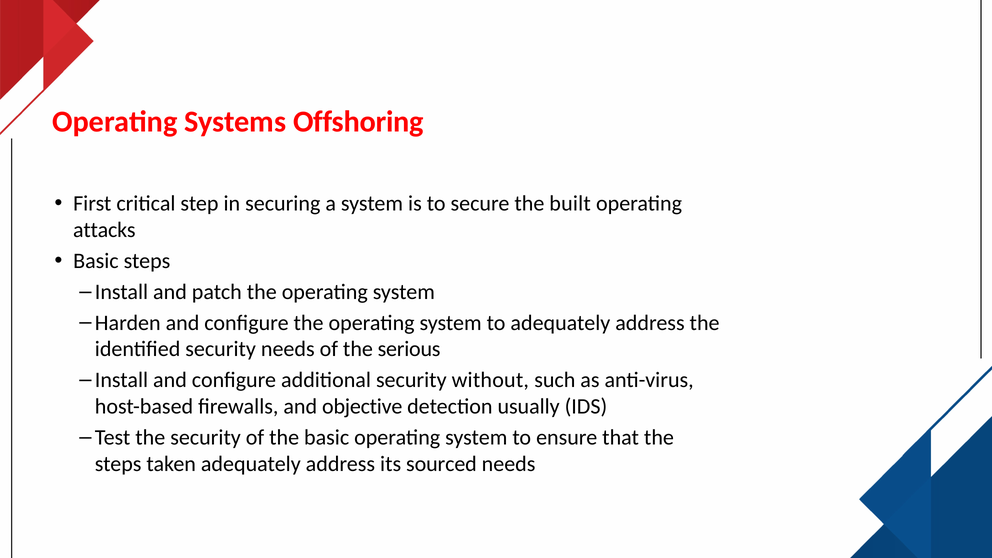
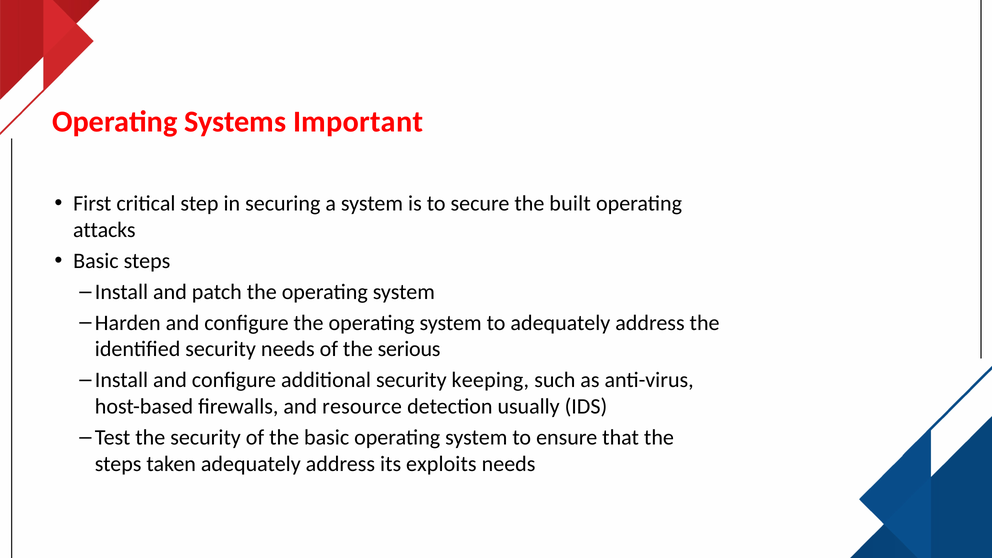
Offshoring: Offshoring -> Important (358, 122)
without: without -> keeping (490, 380)
objective: objective -> resource (362, 407)
sourced: sourced -> exploits (441, 464)
